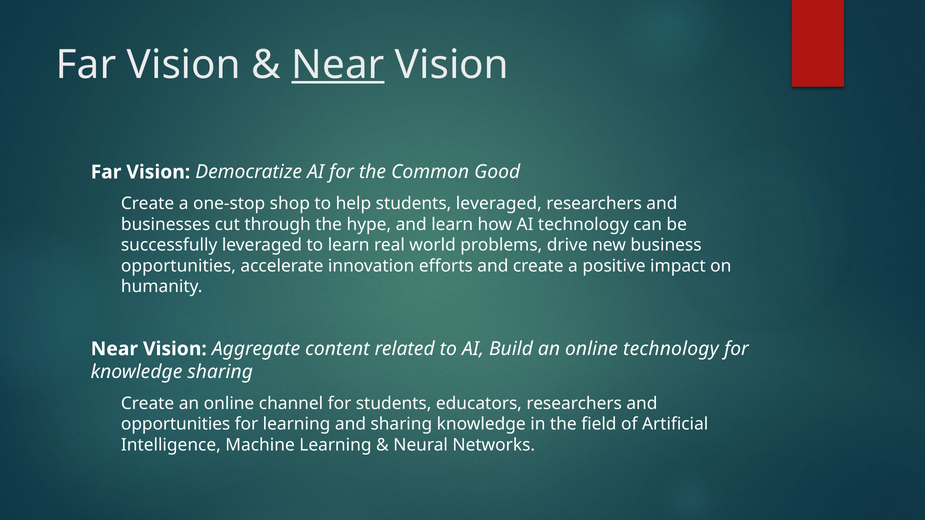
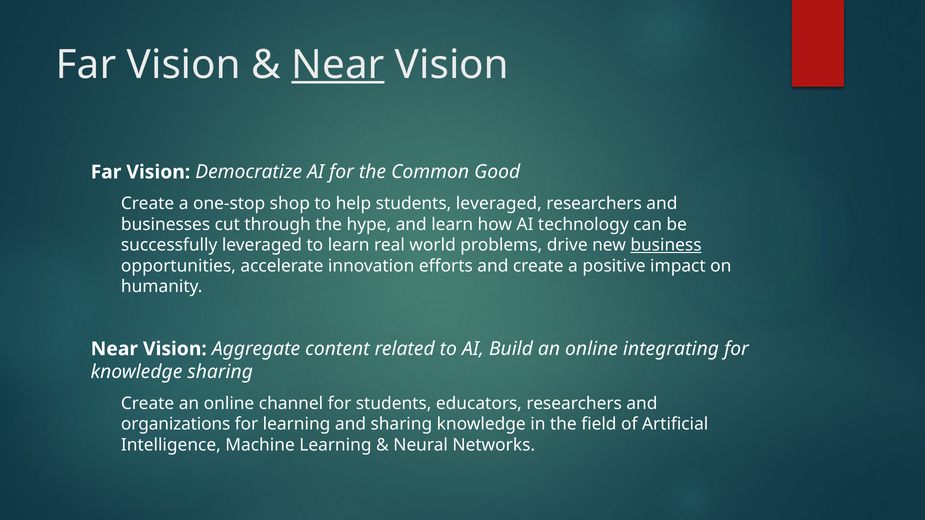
business underline: none -> present (666, 245)
online technology: technology -> integrating (671, 349)
opportunities: opportunities -> organizations (176, 425)
